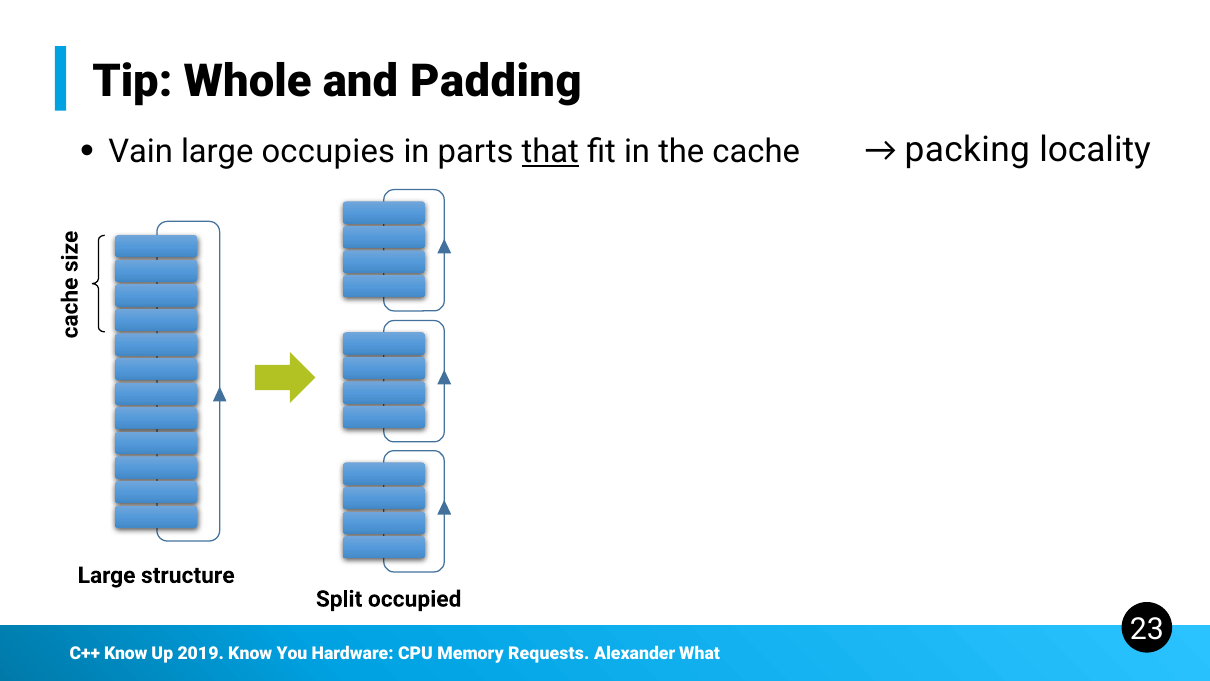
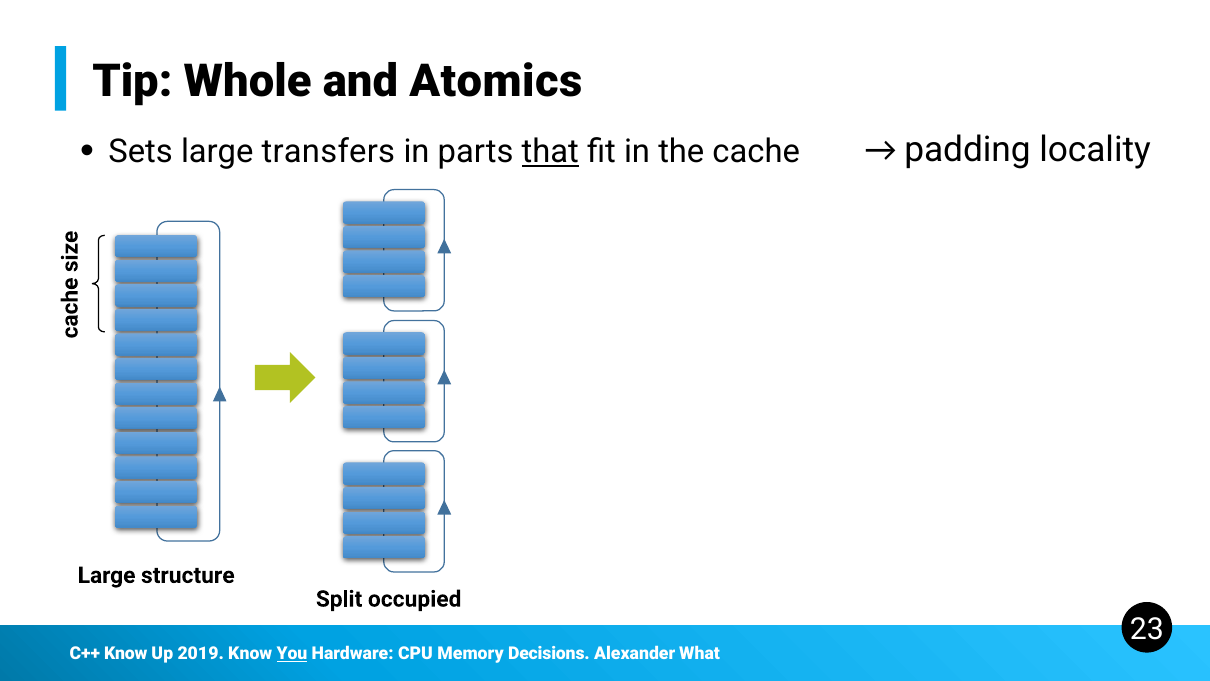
Padding: Padding -> Atomics (496, 81)
Vain: Vain -> Sets (141, 151)
occupies: occupies -> transfers (328, 151)
packing: packing -> padding (967, 149)
You underline: none -> present (292, 654)
Requests: Requests -> Decisions (549, 654)
